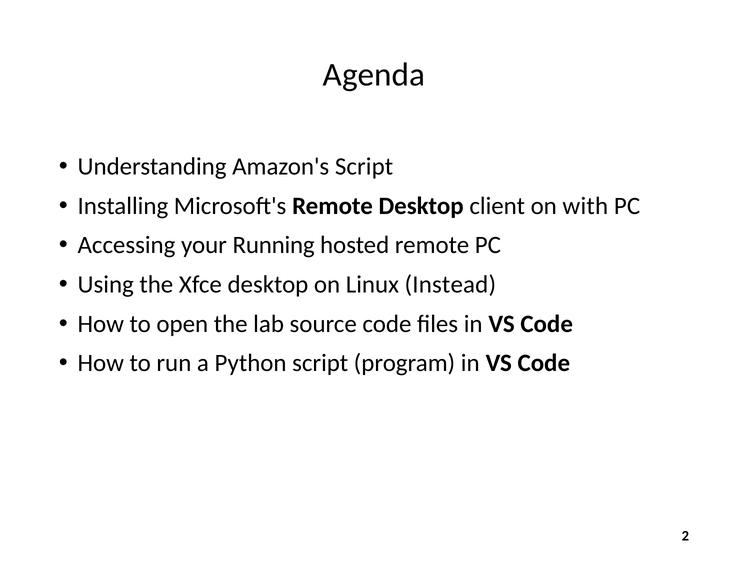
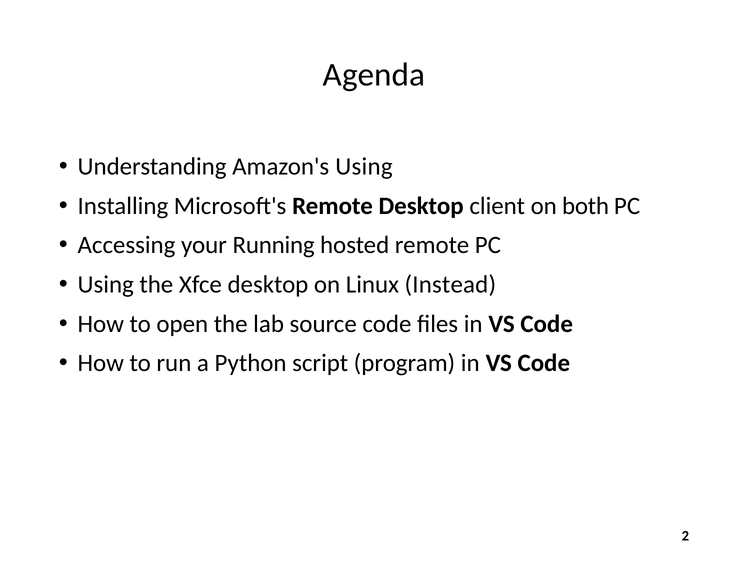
Amazon's Script: Script -> Using (364, 166)
with: with -> both (586, 206)
